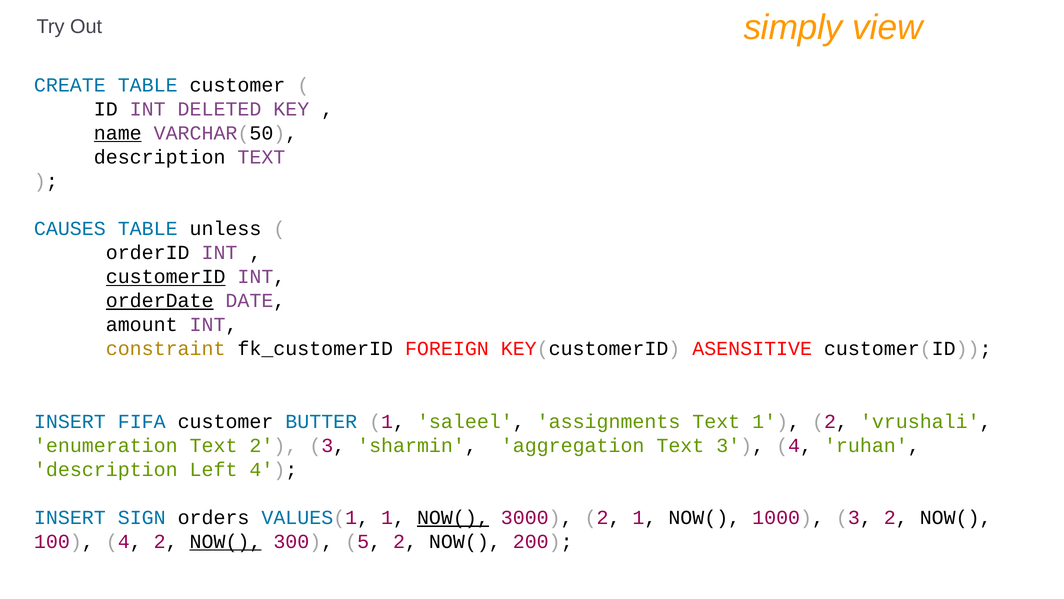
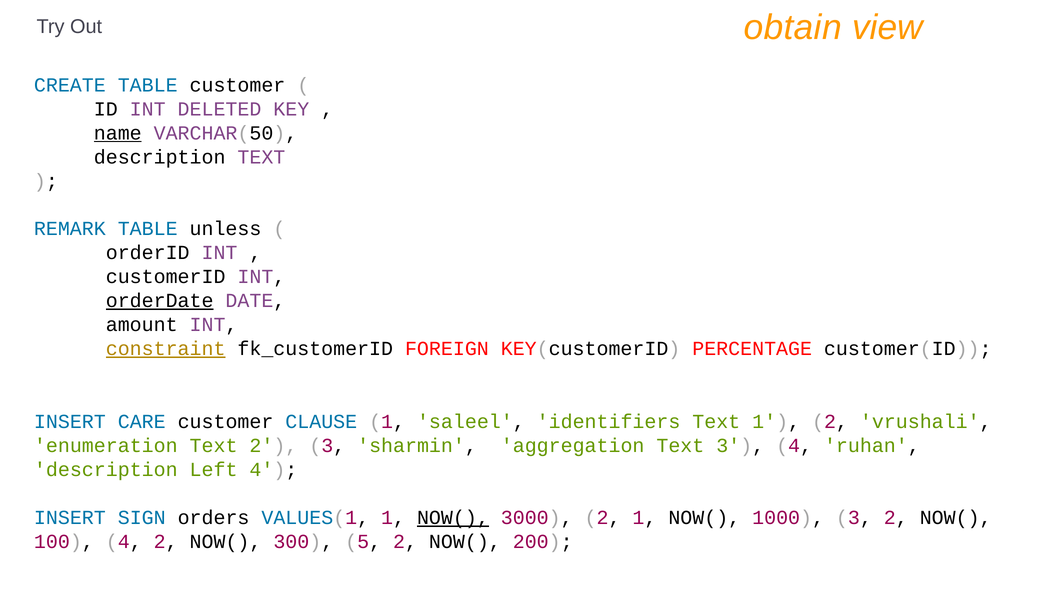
simply: simply -> obtain (793, 28)
CAUSES: CAUSES -> REMARK (70, 229)
customerID underline: present -> none (166, 277)
constraint underline: none -> present (166, 348)
ASENSITIVE: ASENSITIVE -> PERCENTAGE (752, 348)
FIFA: FIFA -> CARE (142, 421)
BUTTER: BUTTER -> CLAUSE (321, 421)
assignments: assignments -> identifiers (609, 421)
NOW( underline: present -> none (226, 541)
